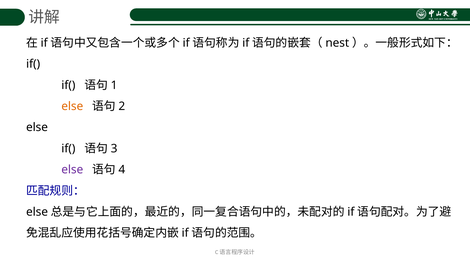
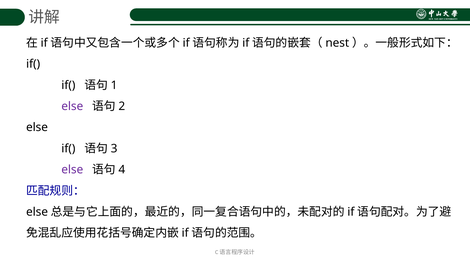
else colour: orange -> purple (72, 106)
